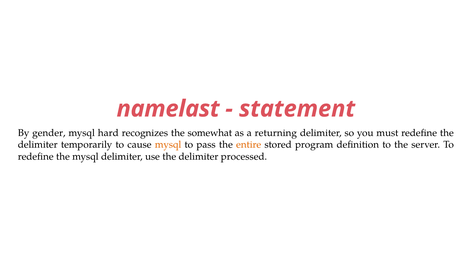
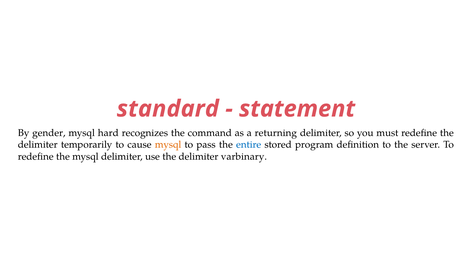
namelast: namelast -> standard (168, 109)
somewhat: somewhat -> command (210, 133)
entire colour: orange -> blue (249, 145)
processed: processed -> varbinary (244, 157)
